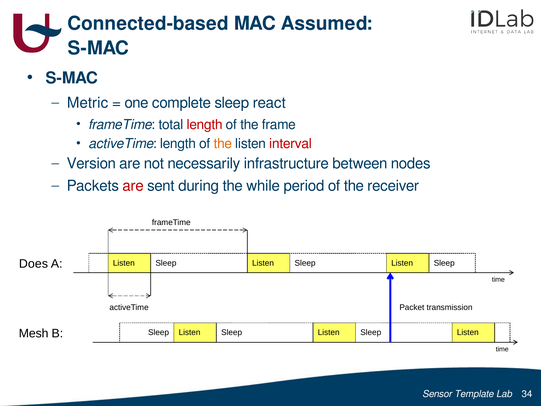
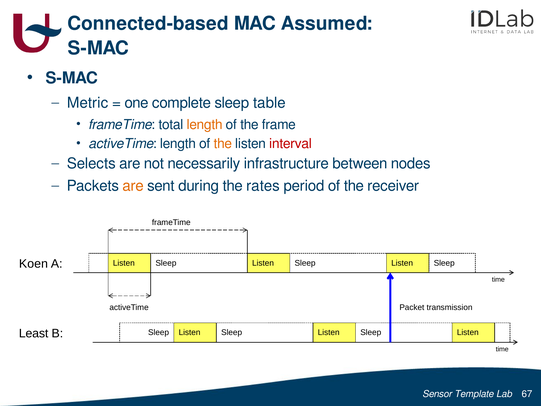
react: react -> table (269, 103)
length colour: red -> orange (205, 125)
Version: Version -> Selects (91, 163)
are colour: red -> orange (133, 186)
while: while -> rates (263, 186)
Does: Does -> Koen (33, 264)
Mesh: Mesh -> Least (34, 333)
34: 34 -> 67 (527, 394)
